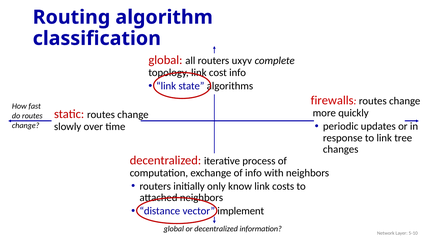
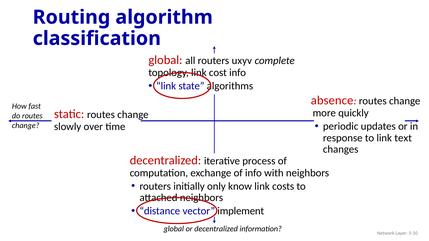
firewalls: firewalls -> absence (332, 100)
tree: tree -> text (403, 138)
